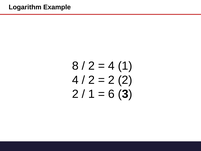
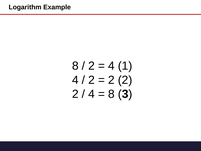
1: 1 -> 4 (92, 94)
6: 6 -> 8 (111, 94)
